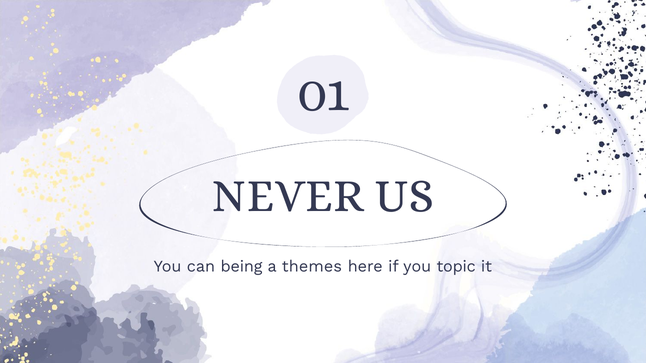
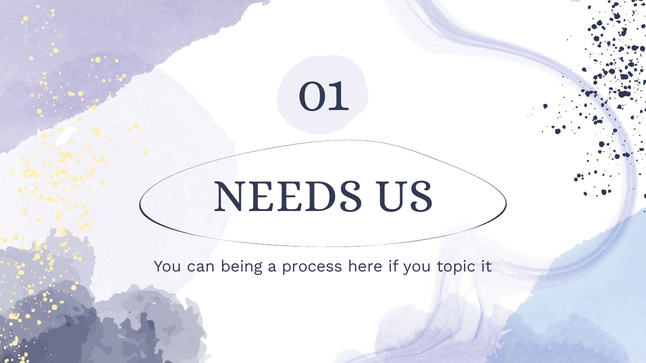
NEVER: NEVER -> NEEDS (288, 196)
themes: themes -> process (312, 267)
